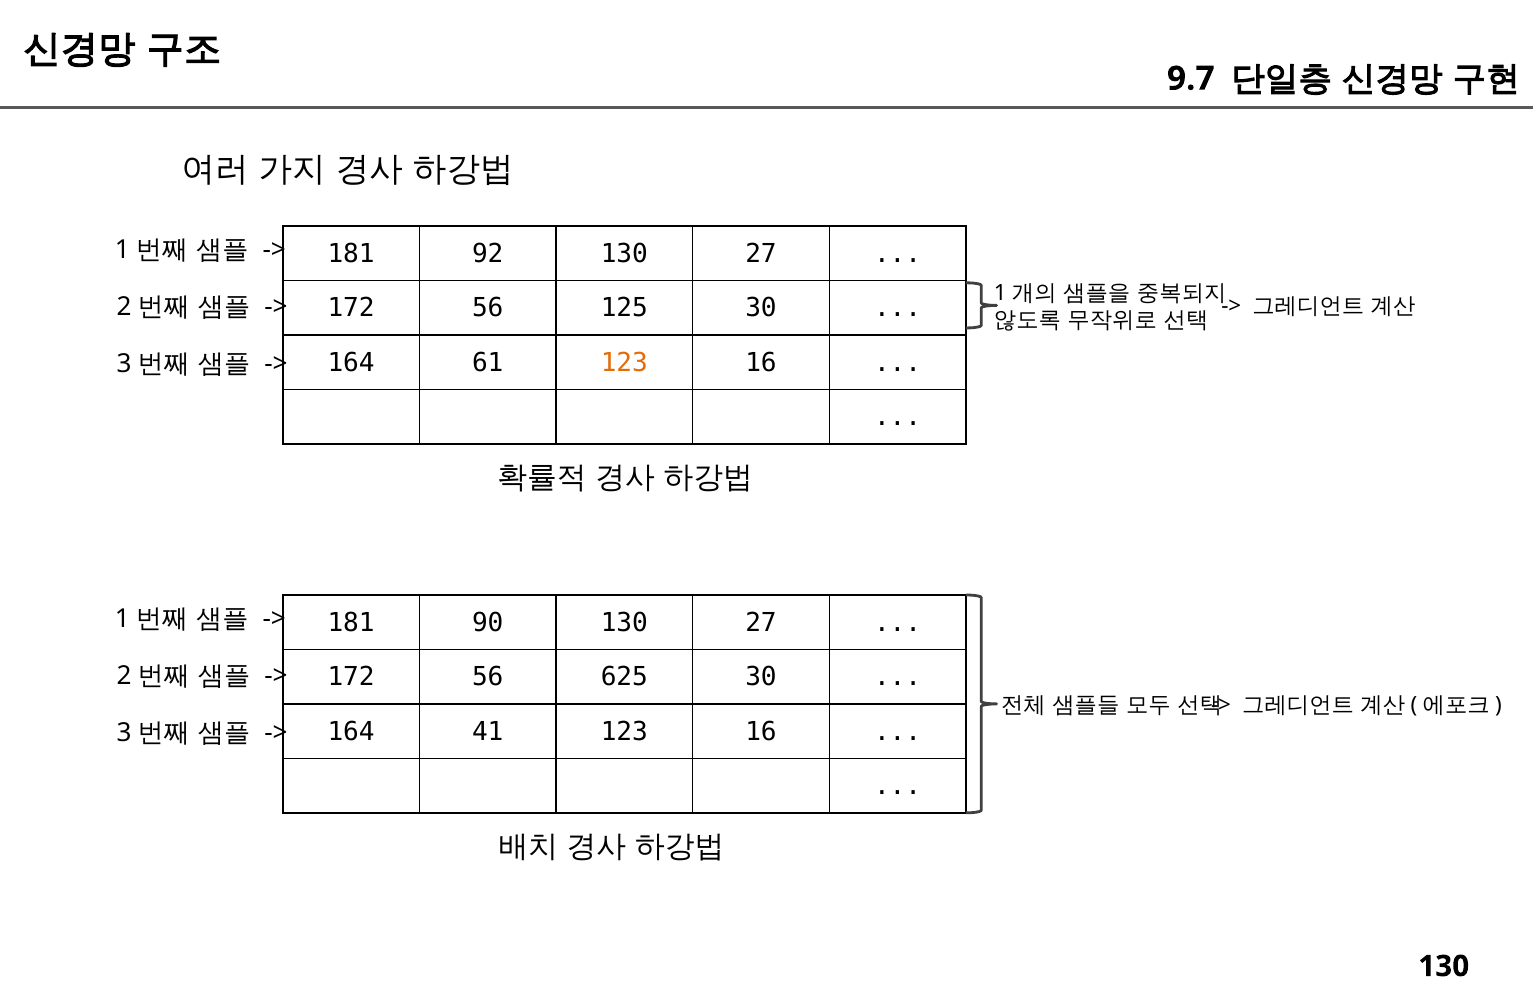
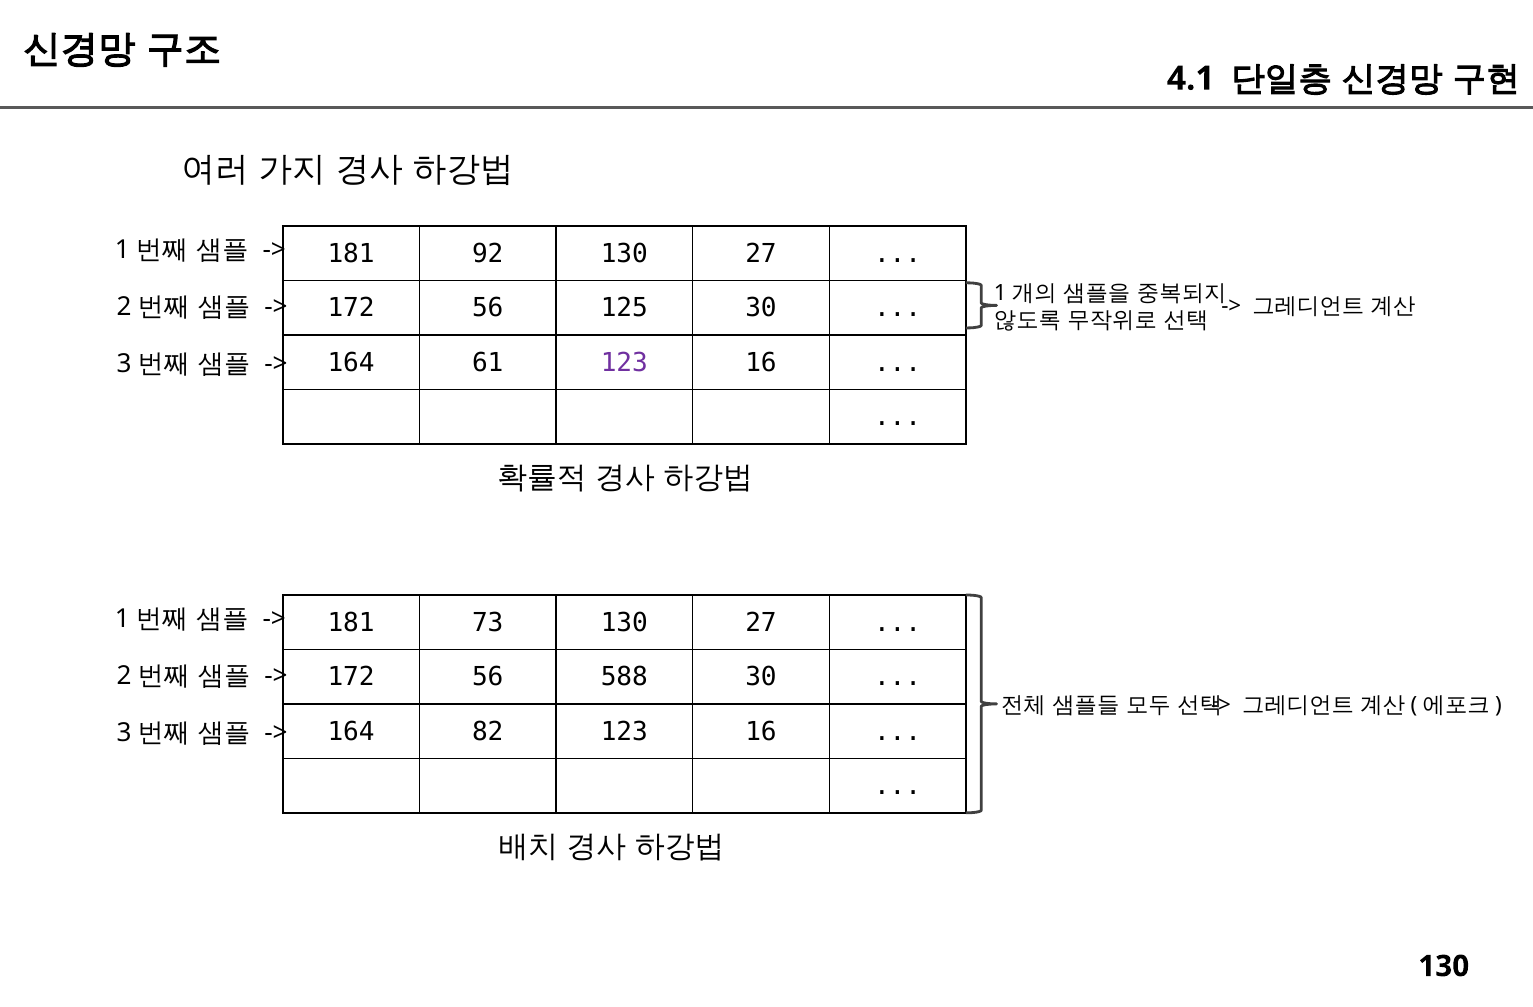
9.7: 9.7 -> 4.1 (1191, 79)
123 colour: orange -> purple (624, 363)
90: 90 -> 73 (488, 623)
625: 625 -> 588 (624, 677)
41: 41 -> 82 (488, 732)
